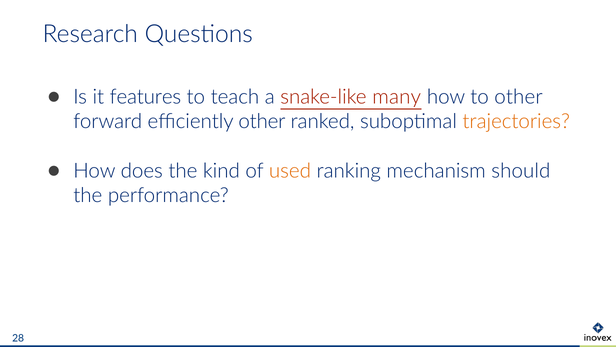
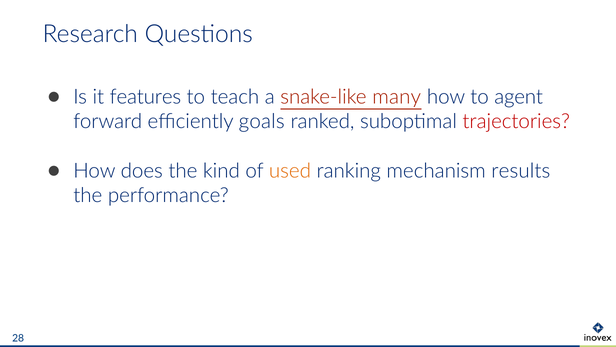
to other: other -> agent (519, 97)
efficiently other: other -> goals (262, 121)
trajectories colour: orange -> red (516, 121)
should: should -> results (521, 171)
